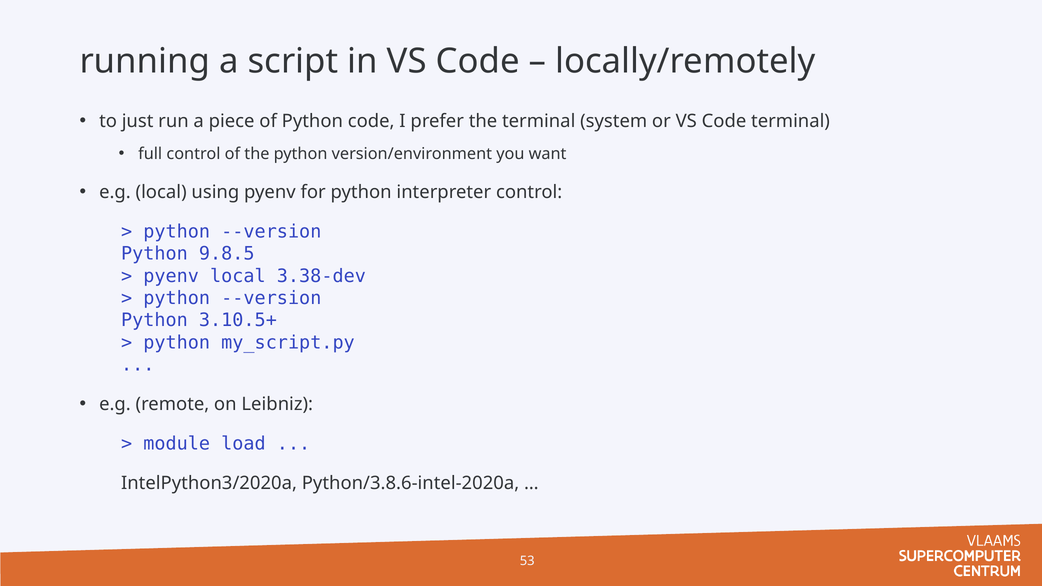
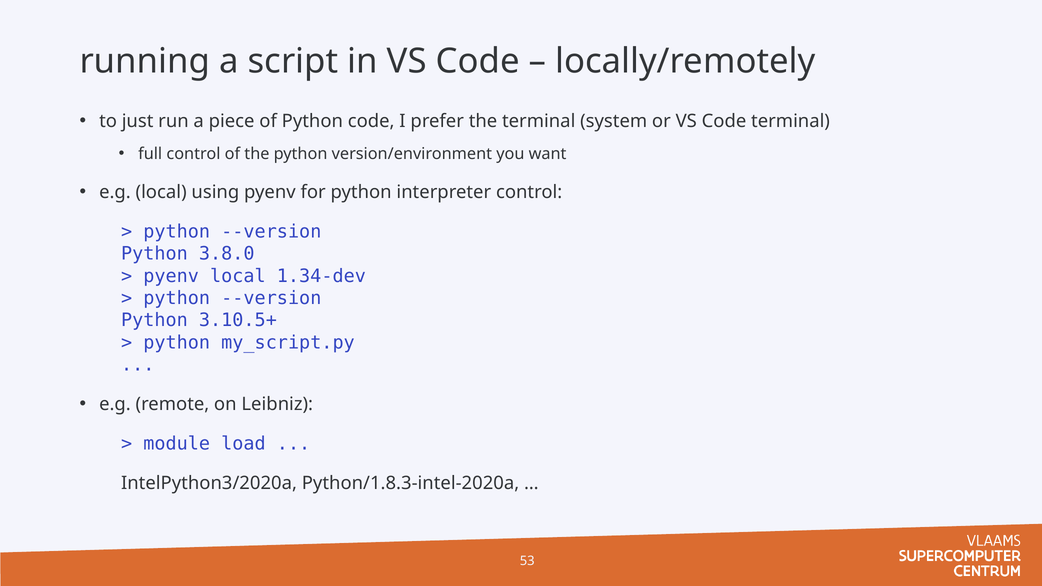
9.8.5: 9.8.5 -> 3.8.0 (227, 254)
3.38-dev: 3.38-dev -> 1.34-dev (321, 276)
Python/3.8.6-intel-2020a: Python/3.8.6-intel-2020a -> Python/1.8.3-intel-2020a (411, 483)
